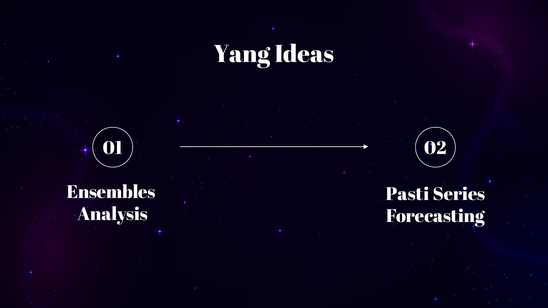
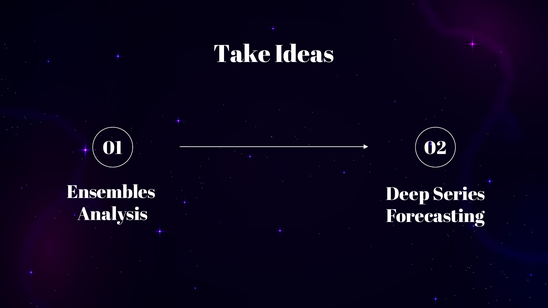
Yang: Yang -> Take (242, 54)
Pasti: Pasti -> Deep (408, 194)
